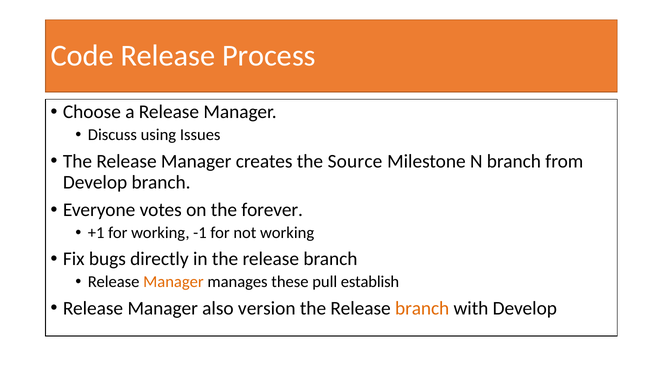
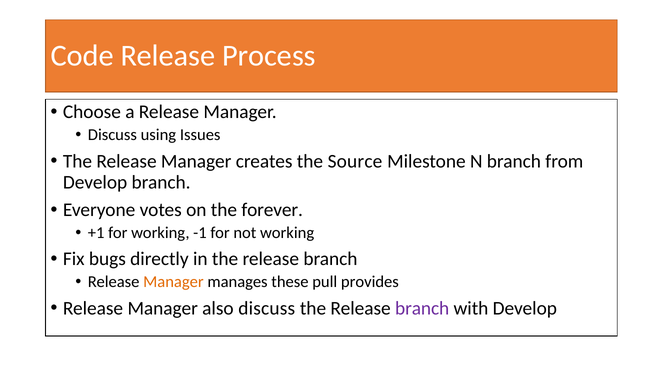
establish: establish -> provides (370, 282)
also version: version -> discuss (267, 308)
branch colour: orange -> purple (422, 308)
